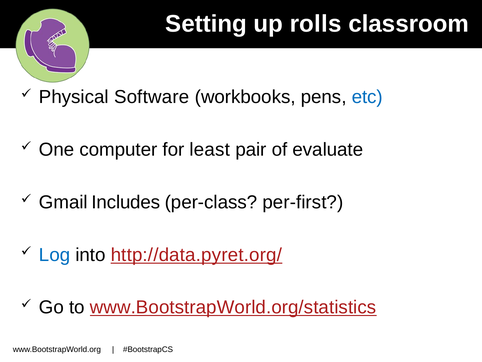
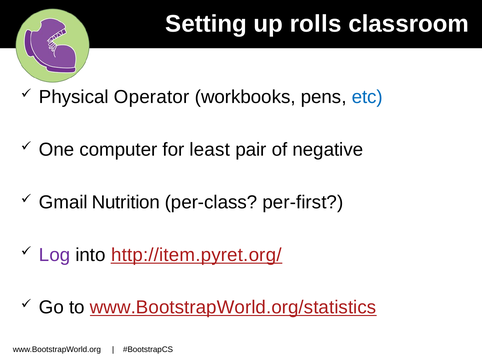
Software: Software -> Operator (152, 97)
evaluate: evaluate -> negative (328, 149)
Includes: Includes -> Nutrition (126, 202)
Log colour: blue -> purple (55, 254)
http://data.pyret.org/: http://data.pyret.org/ -> http://item.pyret.org/ (196, 254)
